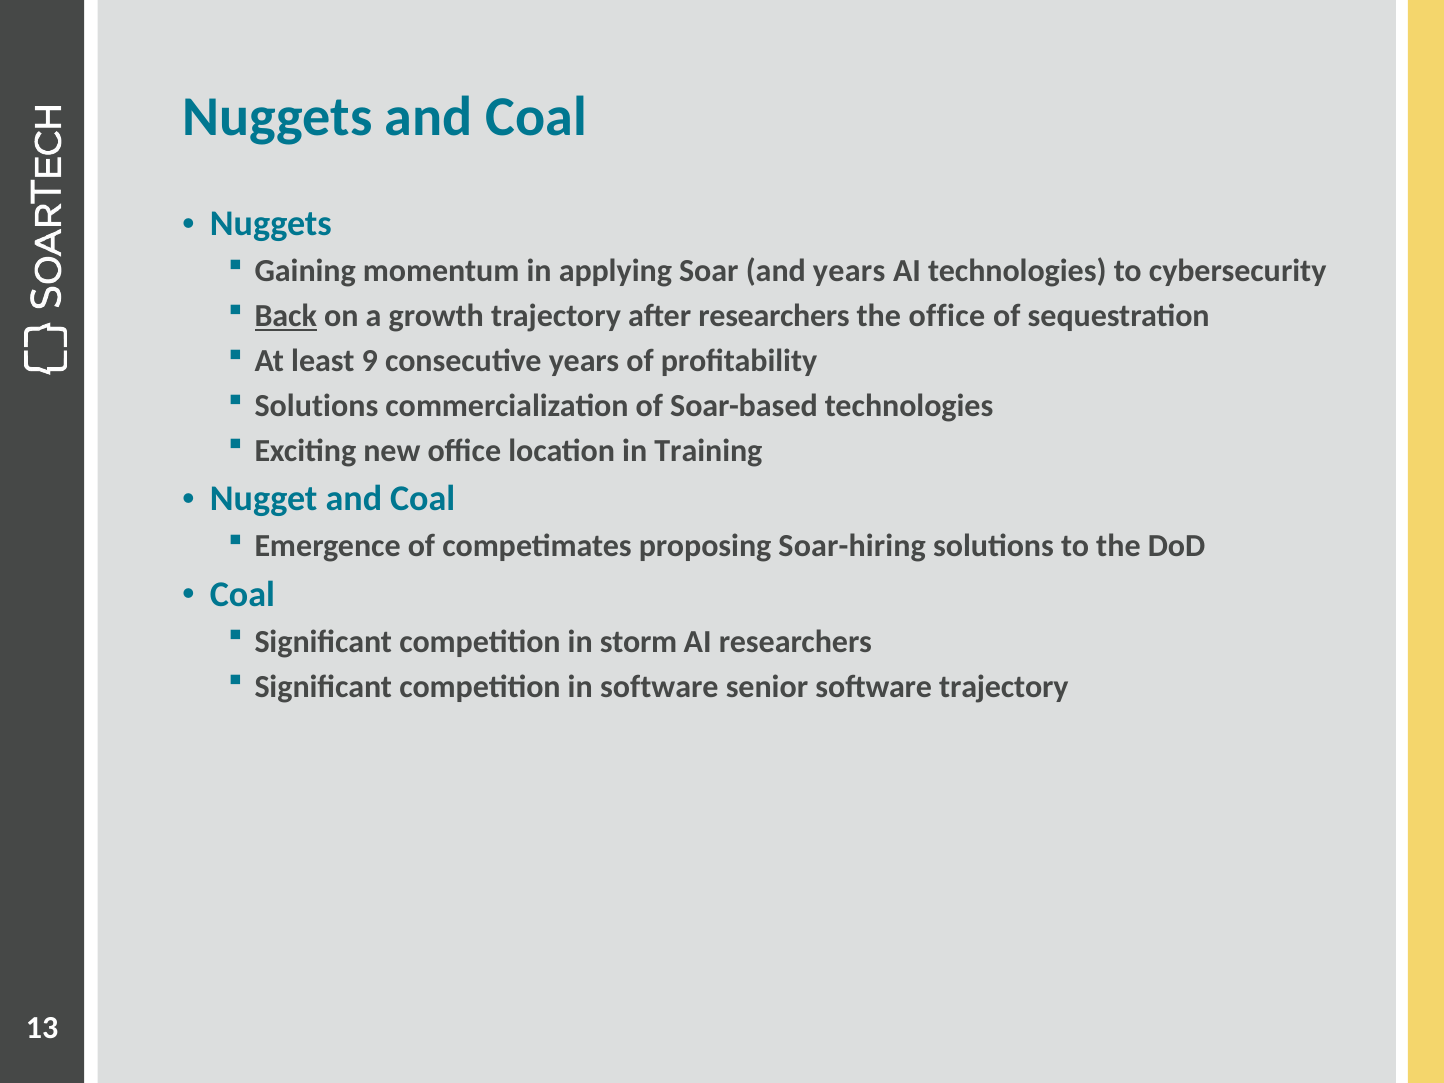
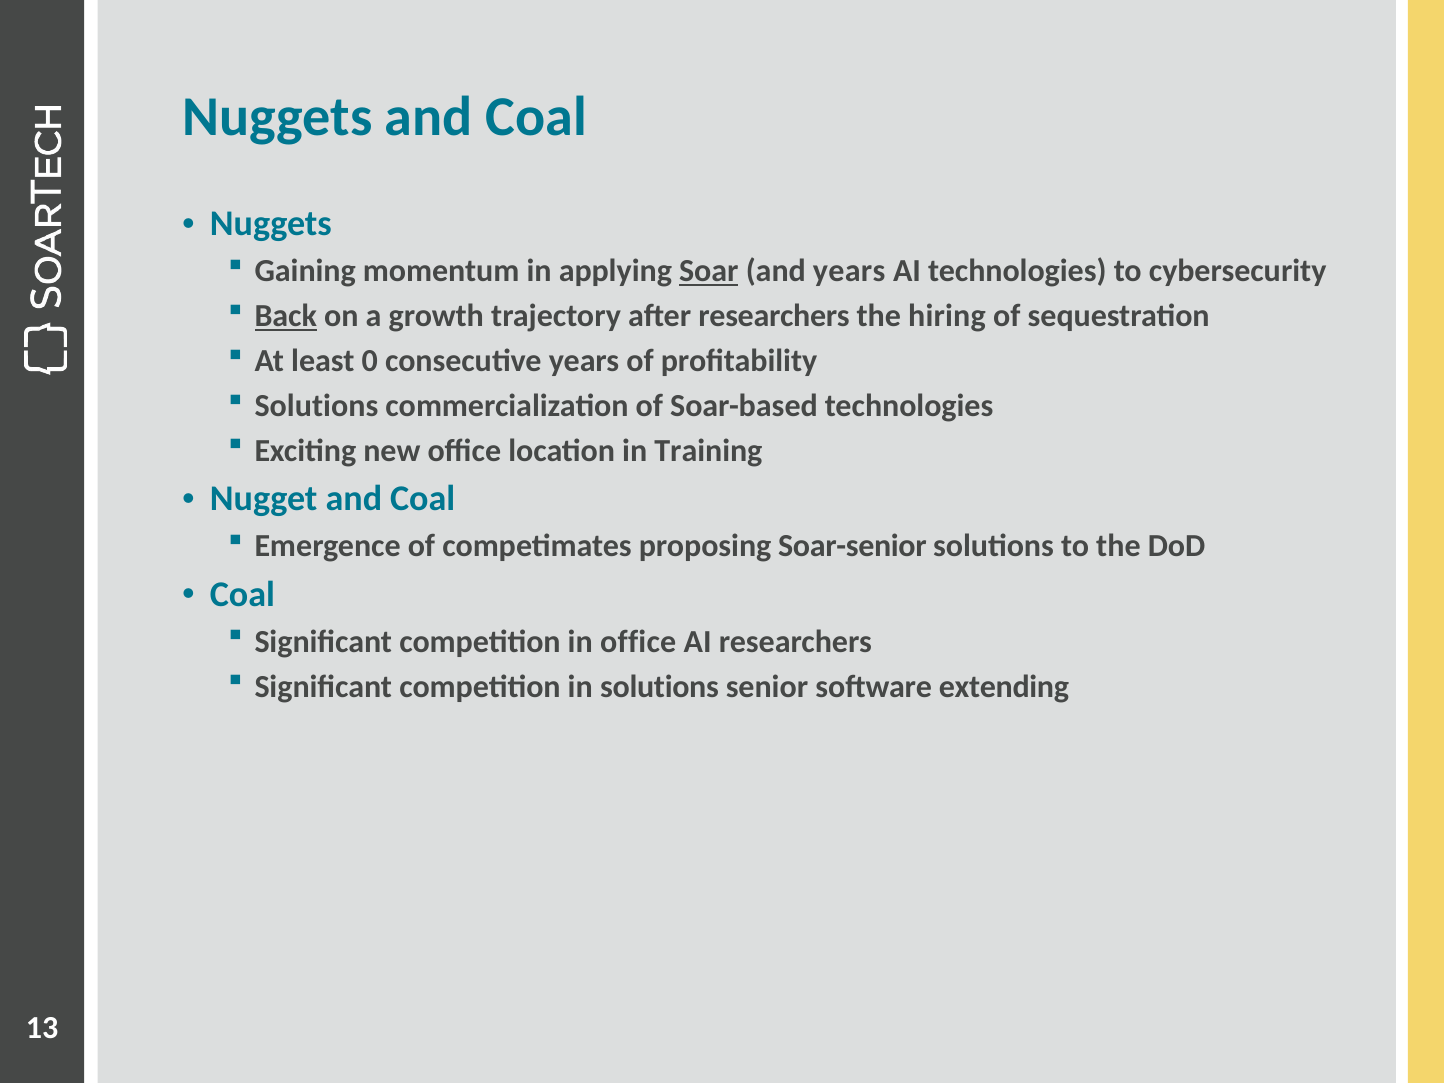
Soar underline: none -> present (709, 271)
the office: office -> hiring (947, 316)
9: 9 -> 0 (370, 361)
Soar-hiring: Soar-hiring -> Soar-senior (852, 546)
in storm: storm -> office (638, 642)
in software: software -> solutions (660, 686)
software trajectory: trajectory -> extending (1004, 686)
